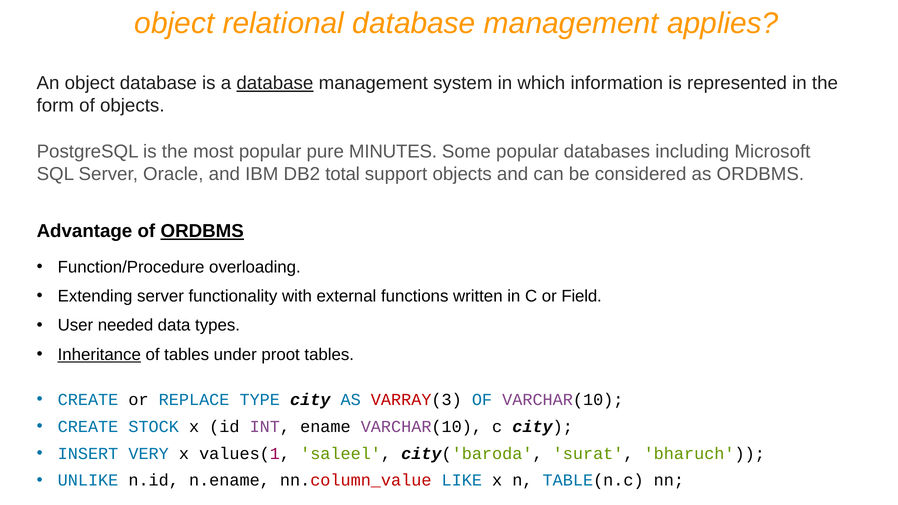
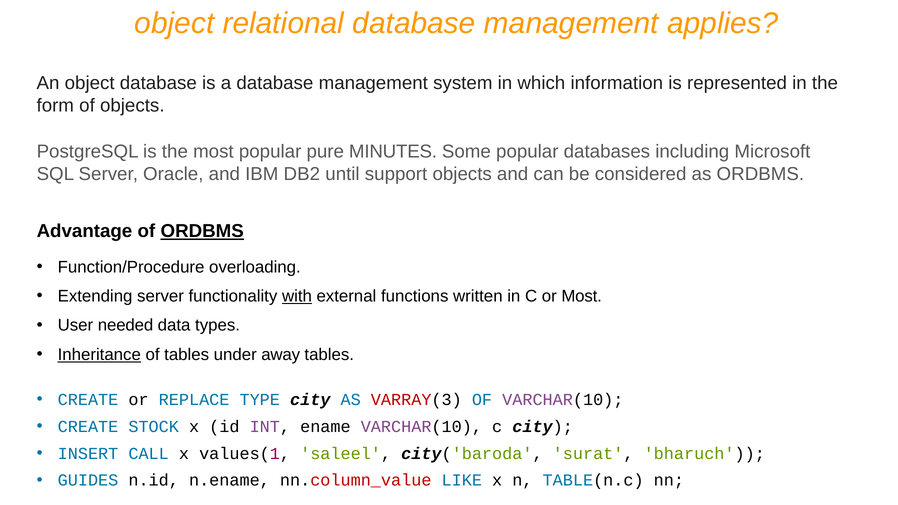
database underline: present -> none (275, 83)
total: total -> until (342, 174)
with underline: none -> present (297, 296)
or Field: Field -> Most (582, 296)
proot: proot -> away (281, 355)
VERY: VERY -> CALL (149, 454)
UNLIKE: UNLIKE -> GUIDES (88, 481)
